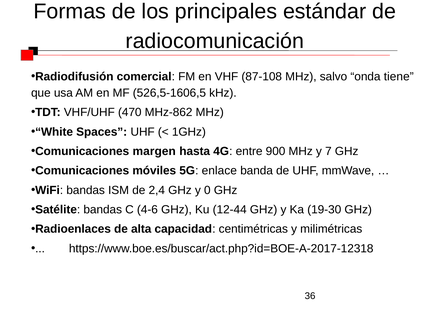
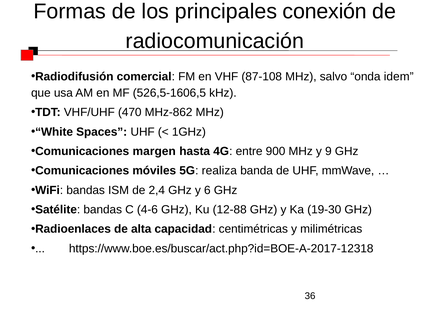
estándar: estándar -> conexión (325, 11)
tiene: tiene -> idem (399, 77)
7: 7 -> 9 (328, 151)
enlace: enlace -> realiza (219, 171)
0: 0 -> 6 (207, 190)
12-44: 12-44 -> 12-88 (230, 209)
